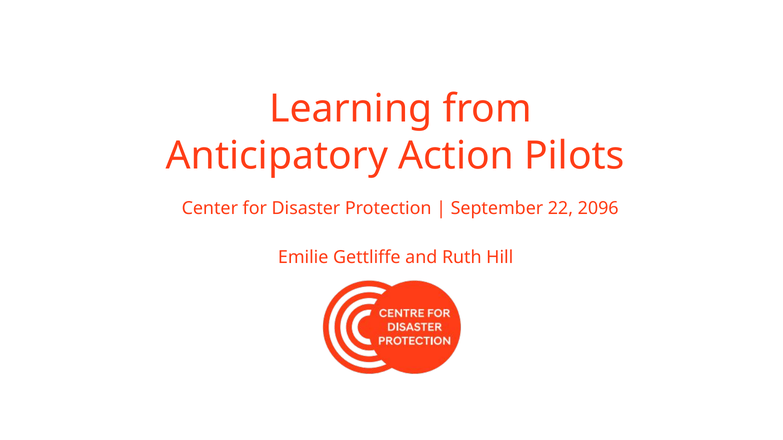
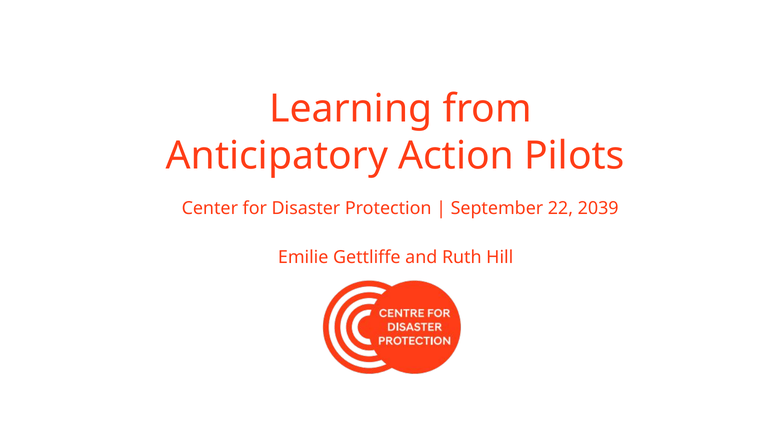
2096: 2096 -> 2039 (598, 209)
